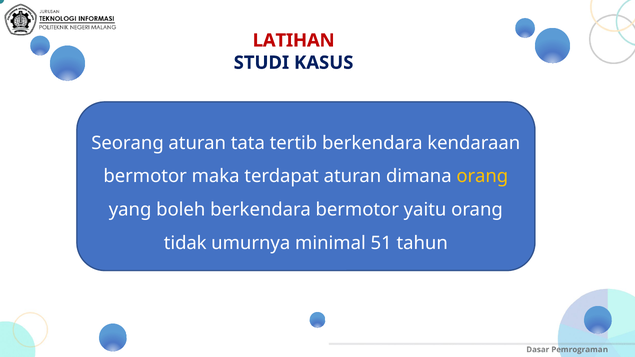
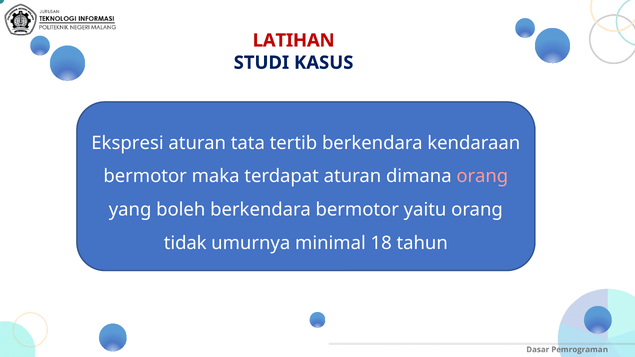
Seorang: Seorang -> Ekspresi (127, 143)
orang colour: yellow -> pink (482, 176)
51: 51 -> 18 (381, 243)
